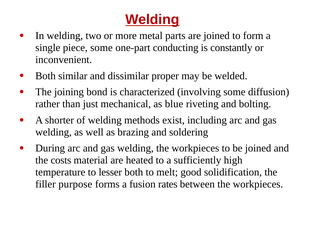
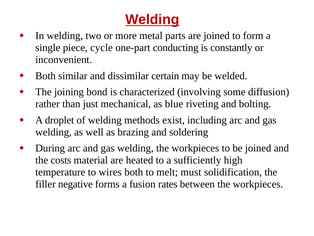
piece some: some -> cycle (101, 48)
proper: proper -> certain (165, 76)
shorter: shorter -> droplet (60, 120)
lesser: lesser -> wires (110, 172)
good: good -> must (191, 172)
purpose: purpose -> negative (75, 184)
